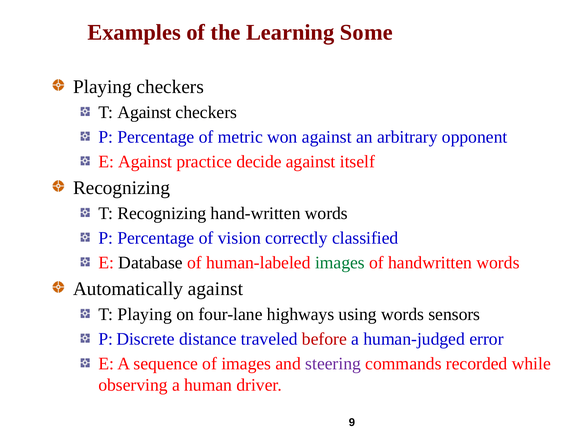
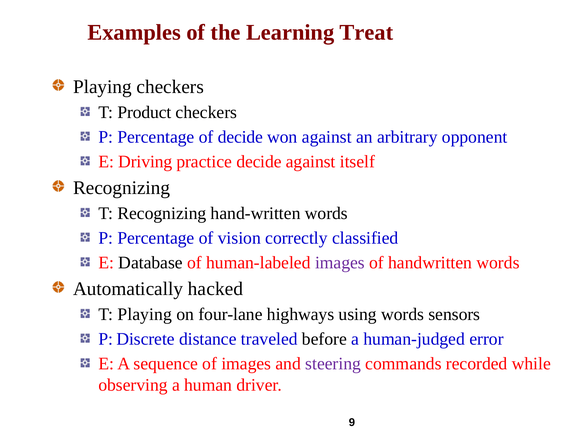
Some: Some -> Treat (366, 32)
T Against: Against -> Product (144, 112)
of metric: metric -> decide (240, 137)
E Against: Against -> Driving (145, 162)
images colour: green -> purple (340, 263)
Automatically against: against -> hacked (216, 289)
before colour: red -> black (324, 339)
